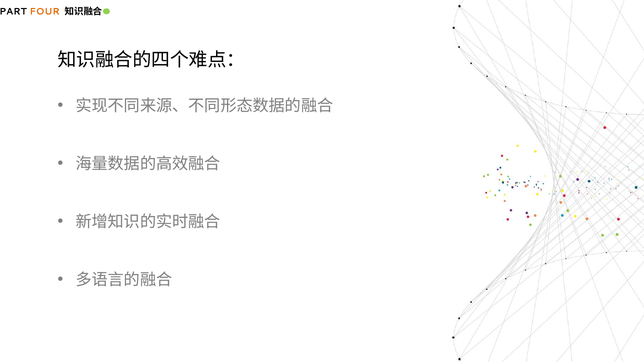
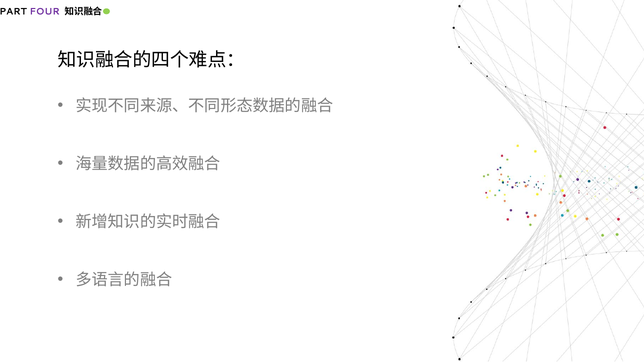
FOUR colour: orange -> purple (45, 12)
